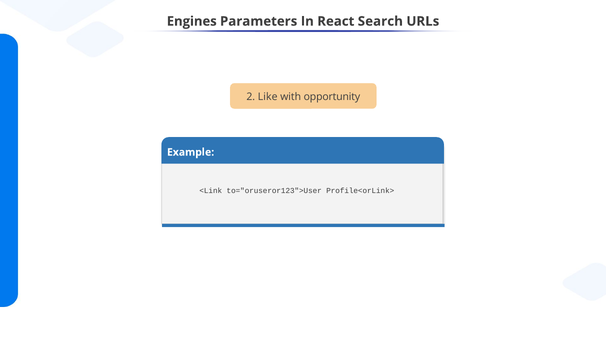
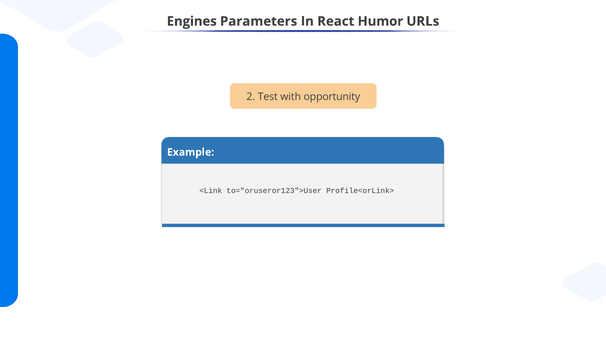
Search: Search -> Humor (380, 21)
Like: Like -> Test (268, 97)
